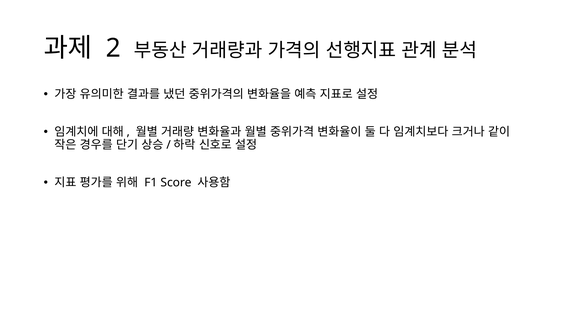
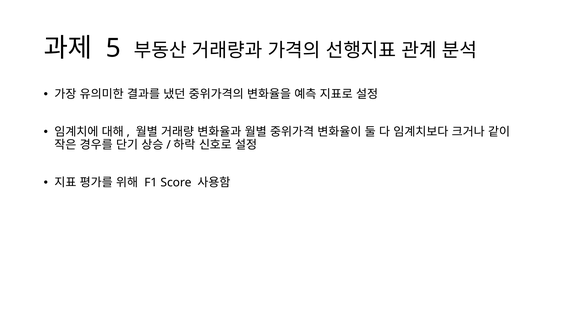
2: 2 -> 5 (113, 48)
